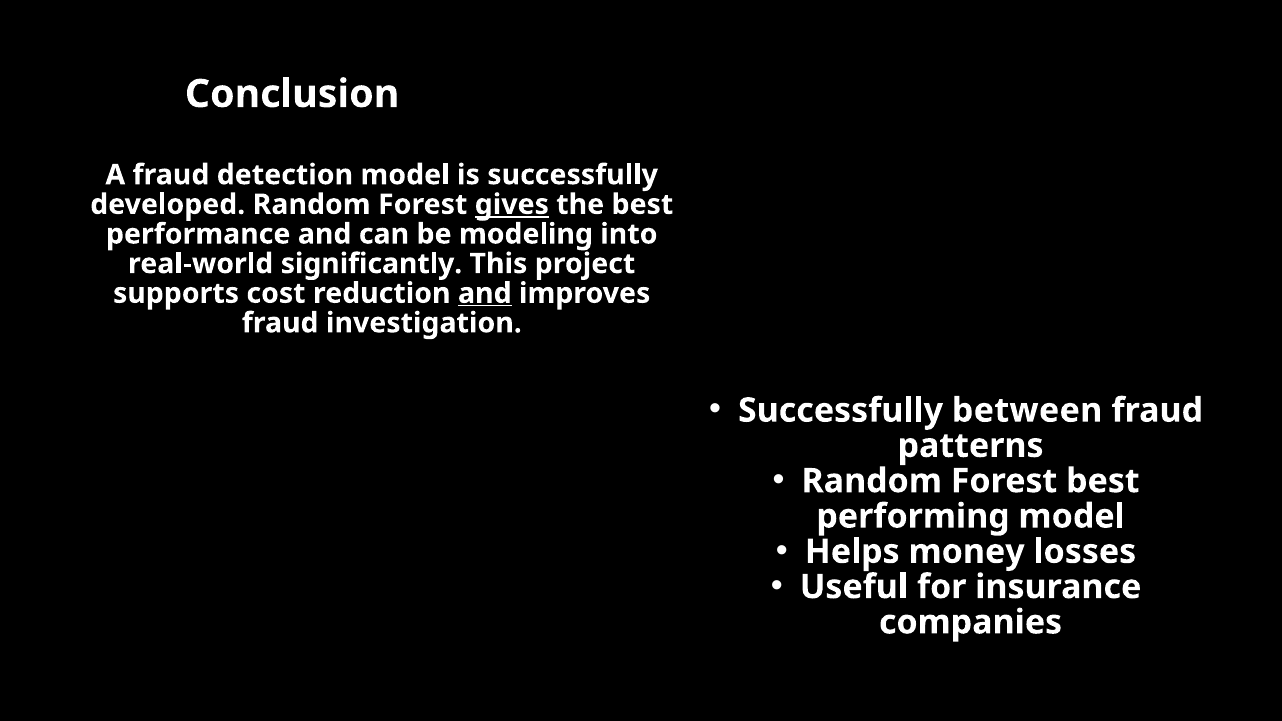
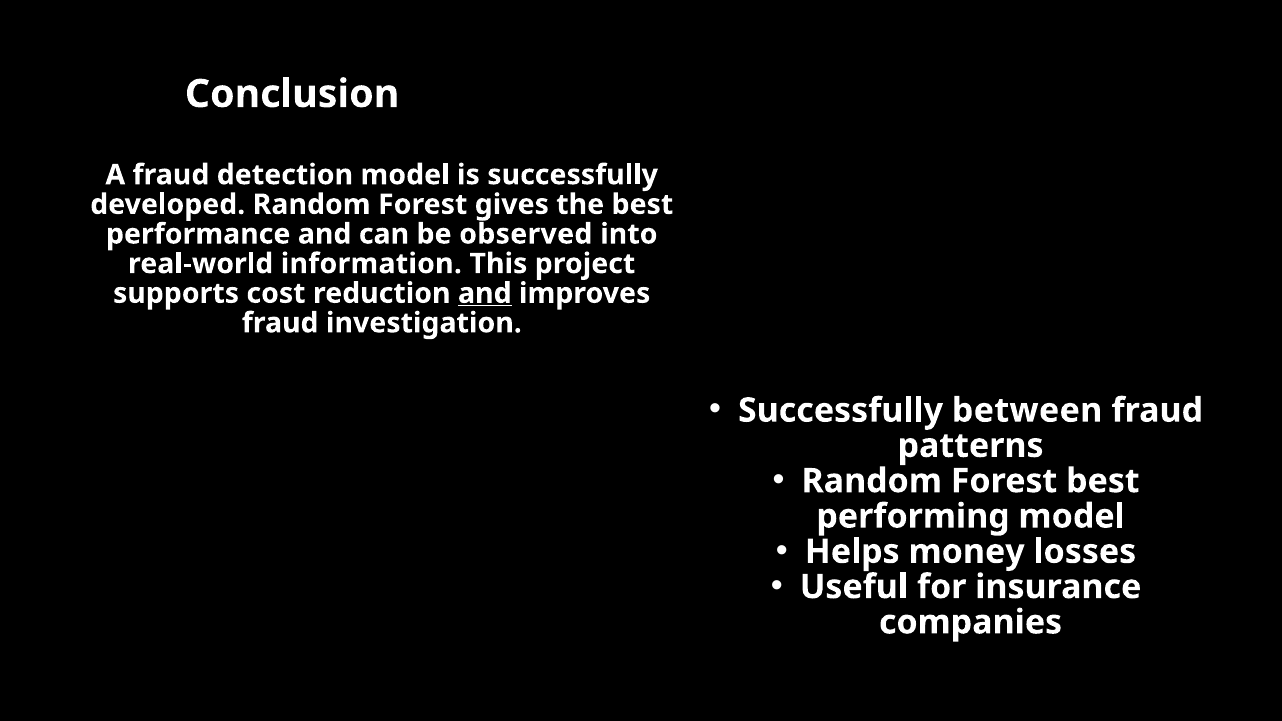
gives underline: present -> none (512, 205)
modeling: modeling -> observed (526, 234)
significantly: significantly -> information (371, 264)
